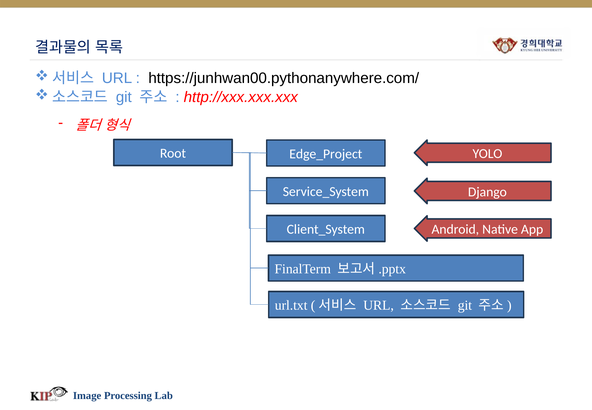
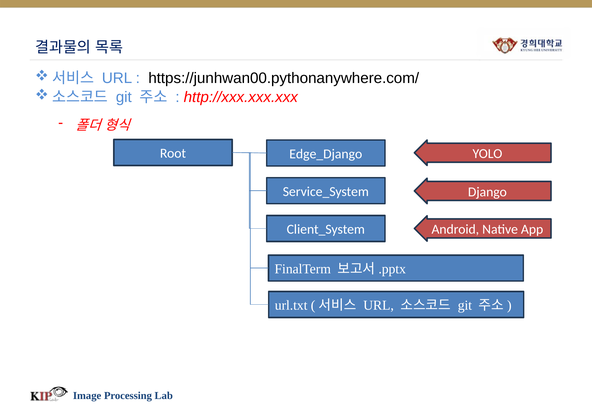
Edge_Project: Edge_Project -> Edge_Django (326, 154)
